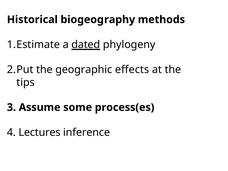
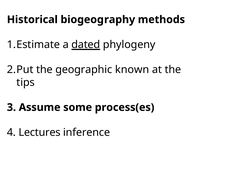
effects: effects -> known (132, 70)
